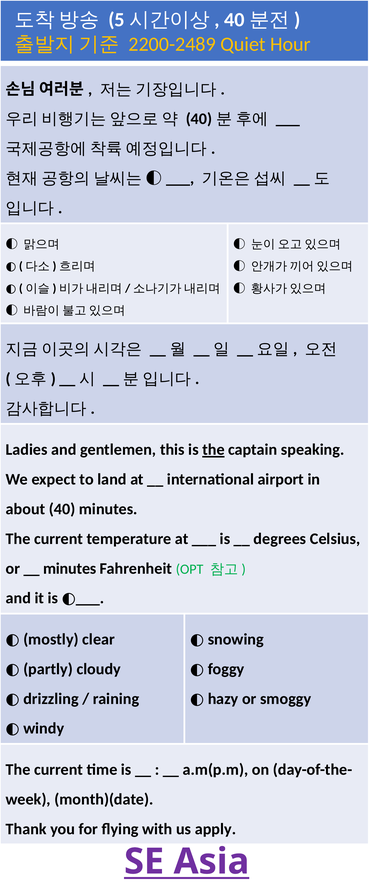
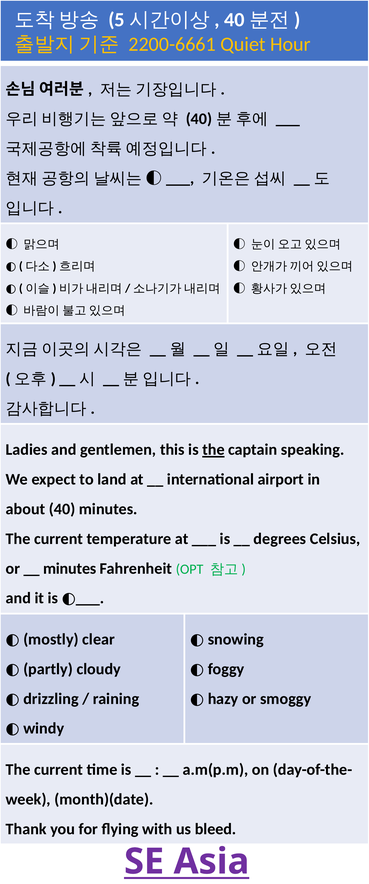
2200-2489: 2200-2489 -> 2200-6661 (172, 44)
apply: apply -> bleed (216, 828)
